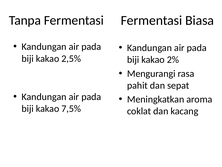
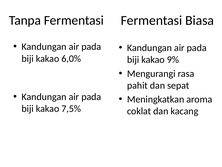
2,5%: 2,5% -> 6,0% (71, 58)
2%: 2% -> 9% (173, 60)
